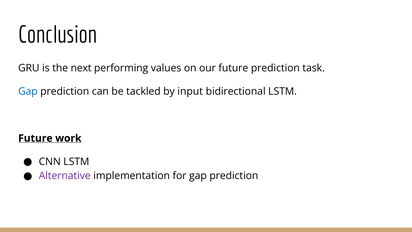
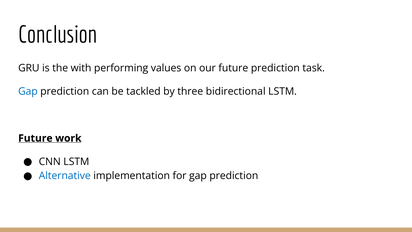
next: next -> with (81, 68)
input: input -> three (190, 91)
Alternative colour: purple -> blue (65, 176)
